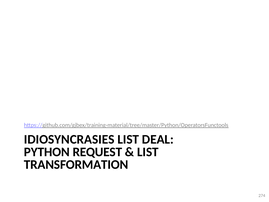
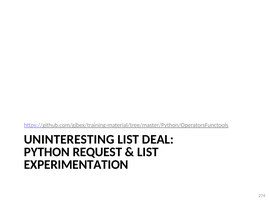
IDIOSYNCRASIES: IDIOSYNCRASIES -> UNINTERESTING (69, 139)
TRANSFORMATION: TRANSFORMATION -> EXPERIMENTATION (76, 164)
